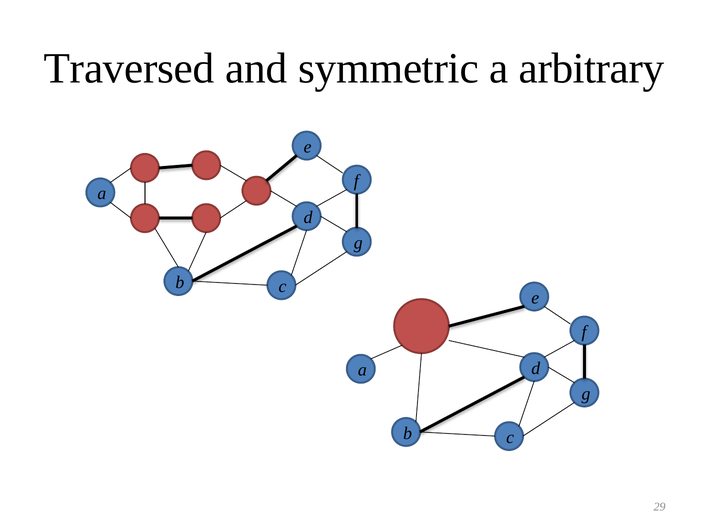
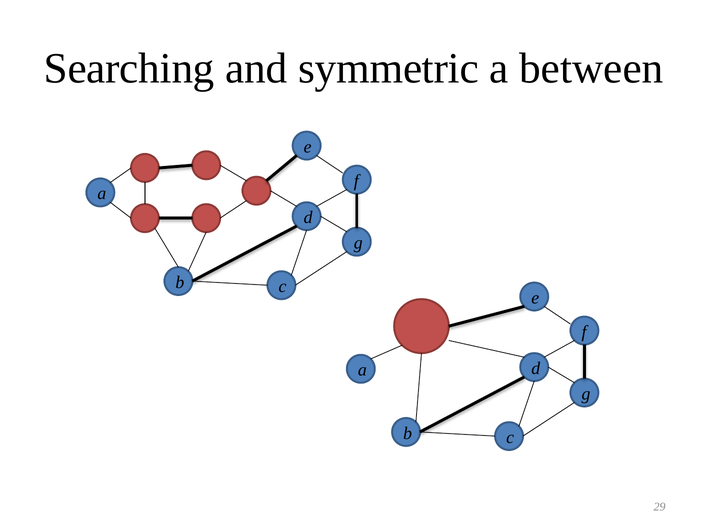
Traversed: Traversed -> Searching (129, 69)
arbitrary: arbitrary -> between (591, 69)
